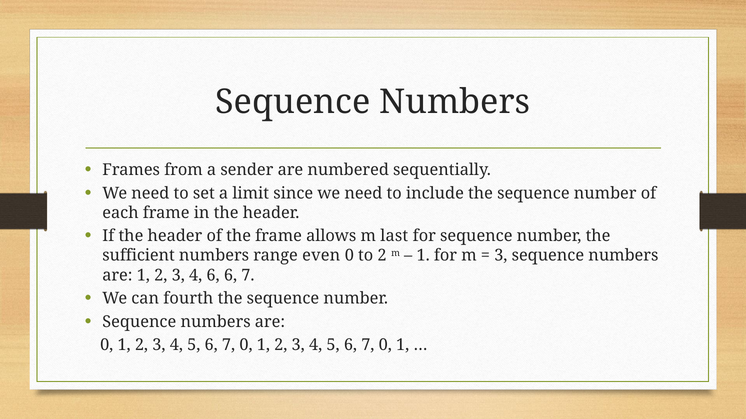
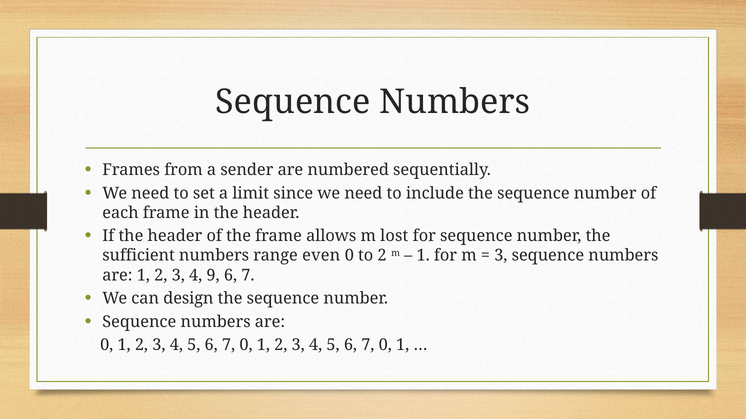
last: last -> lost (394, 236)
4 6: 6 -> 9 (213, 276)
fourth: fourth -> design (188, 299)
